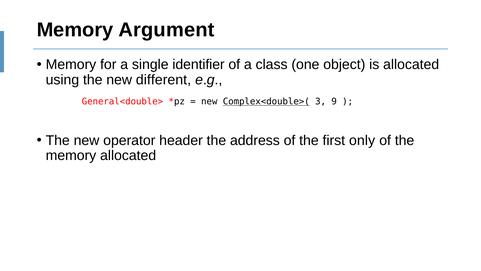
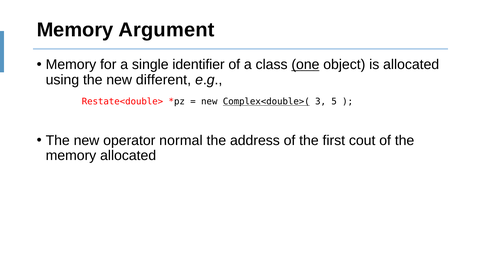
one underline: none -> present (305, 65)
General<double>: General<double> -> Restate<double> (122, 102)
9: 9 -> 5 (334, 102)
header: header -> normal (181, 140)
only: only -> cout (362, 140)
